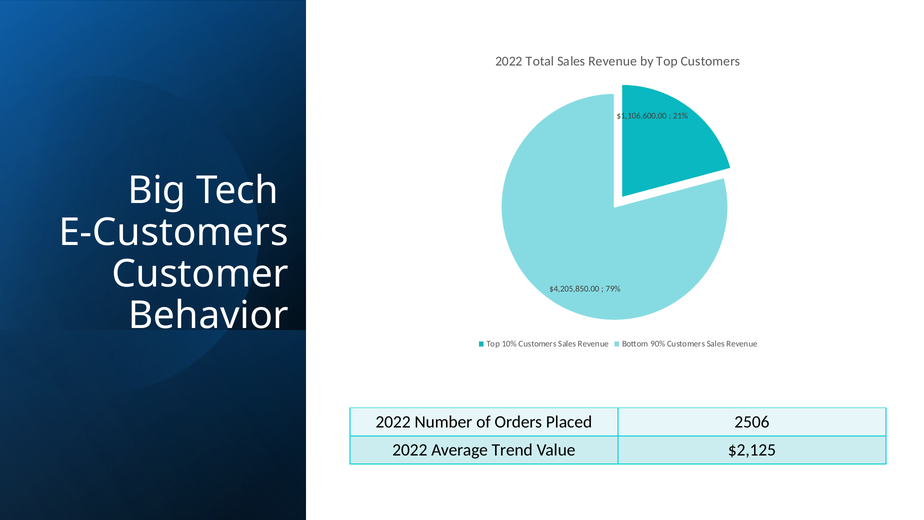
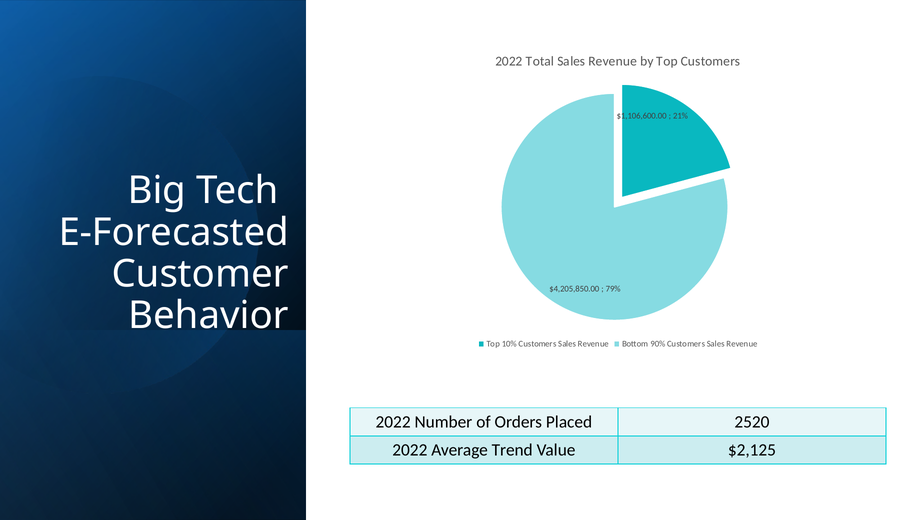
E-Customers: E-Customers -> E-Forecasted (174, 232)
2506: 2506 -> 2520 (752, 422)
